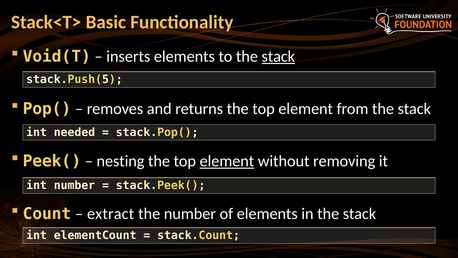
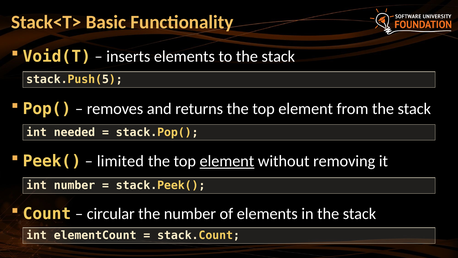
stack underline: present -> none (278, 56)
nesting: nesting -> limited (120, 161)
extract: extract -> circular (111, 213)
